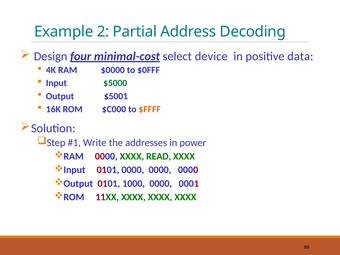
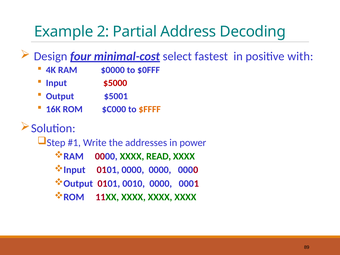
device: device -> fastest (211, 56)
data: data -> with (300, 56)
$5000 colour: green -> red (115, 83)
1000: 1000 -> 0010 (134, 183)
